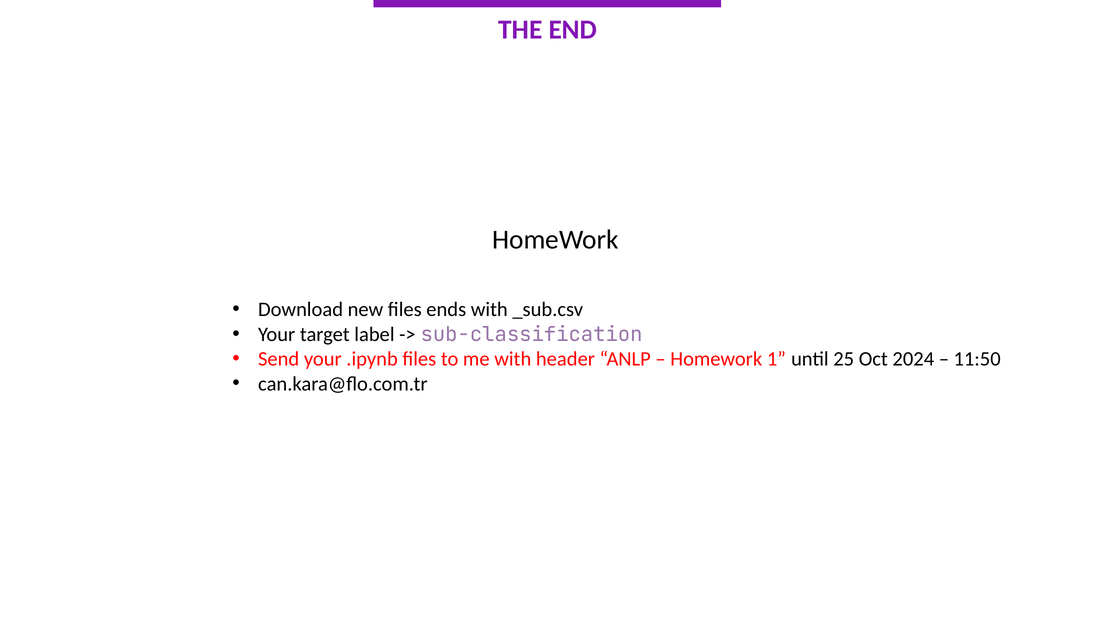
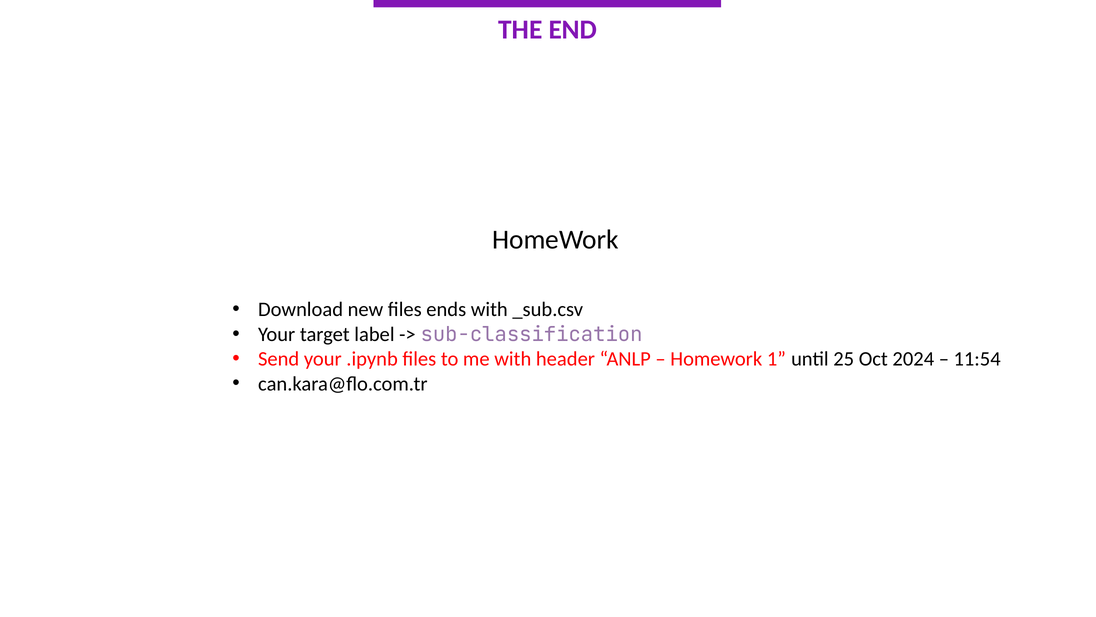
11:50: 11:50 -> 11:54 (977, 359)
